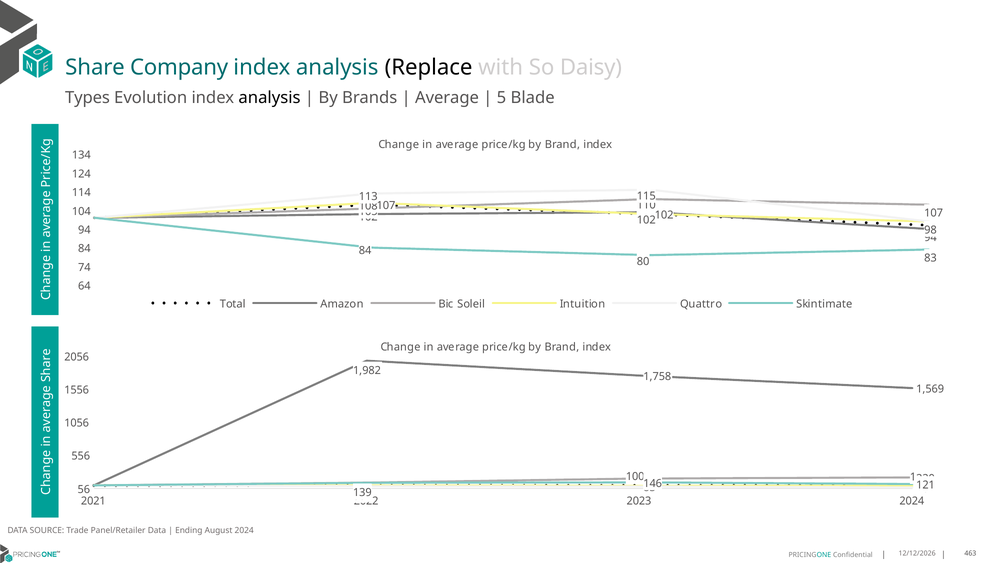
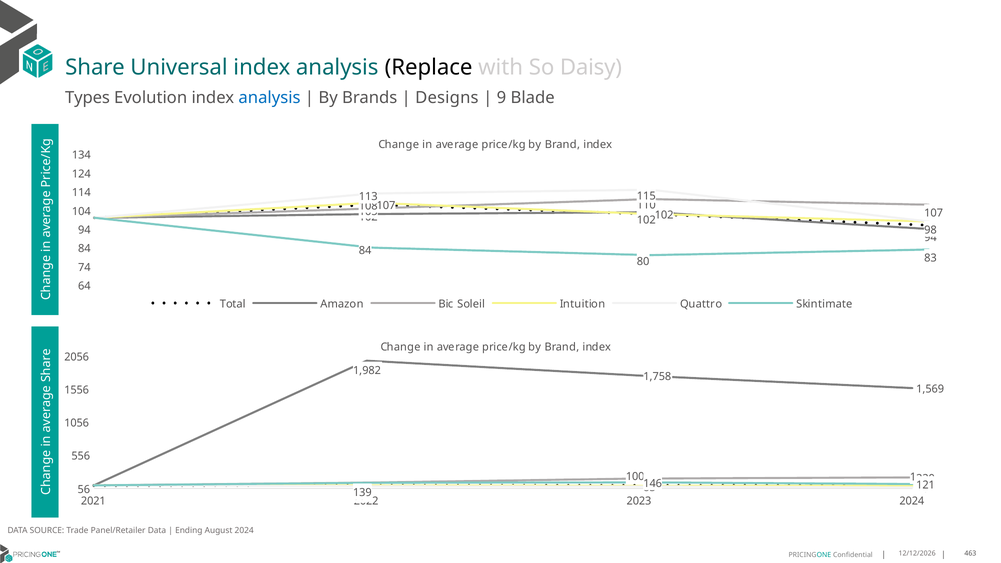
Company: Company -> Universal (179, 67)
analysis colour: black -> blue (270, 98)
Average: Average -> Designs (447, 98)
5: 5 -> 9 (501, 98)
